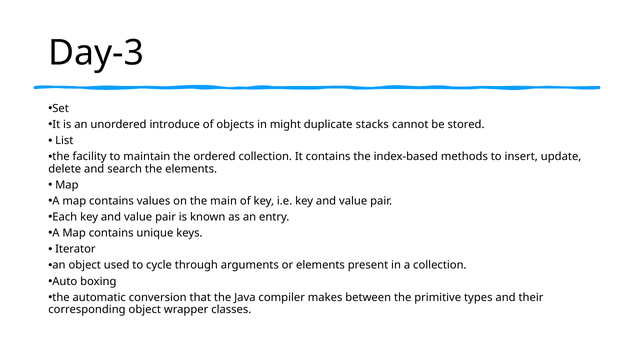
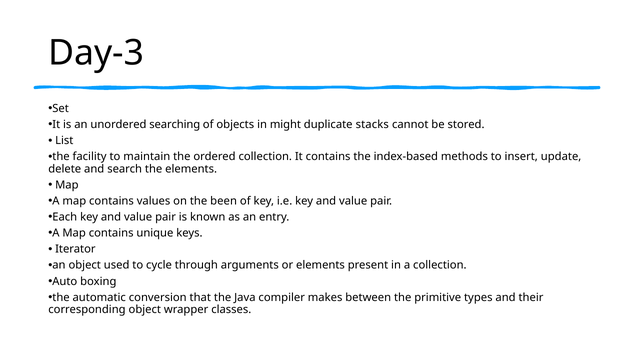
introduce: introduce -> searching (175, 125)
main: main -> been (224, 201)
